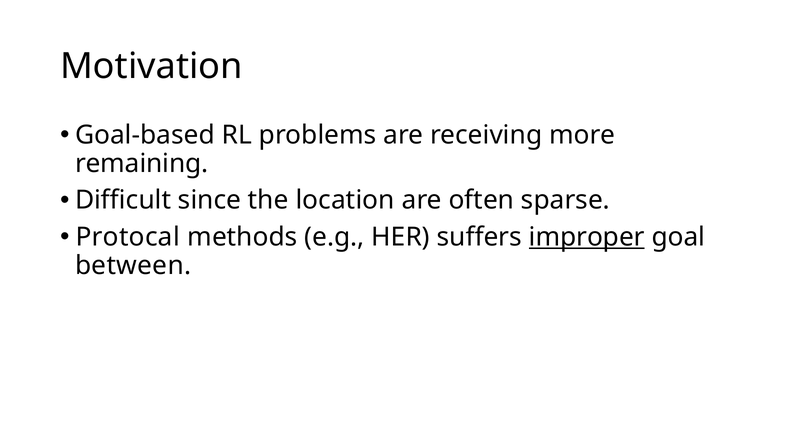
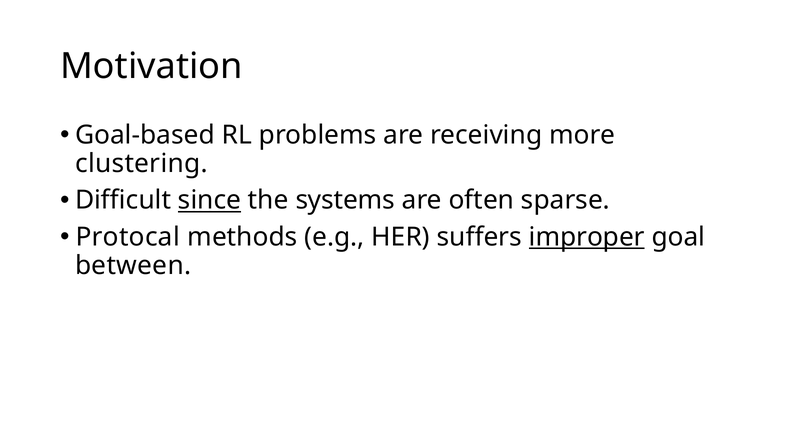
remaining: remaining -> clustering (141, 164)
since underline: none -> present (210, 200)
location: location -> systems (345, 200)
